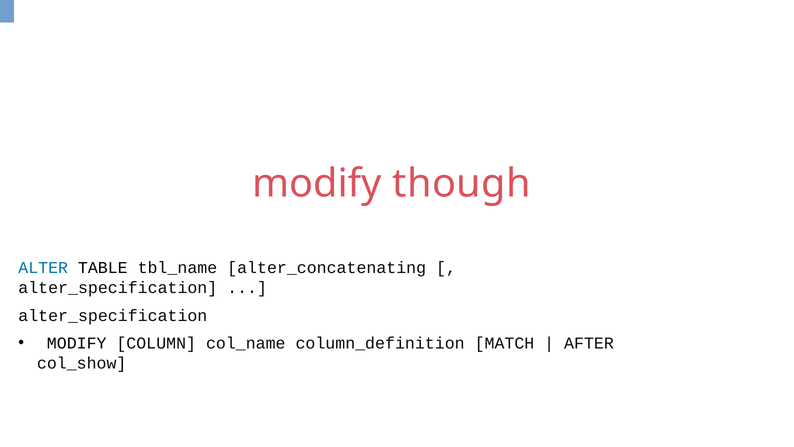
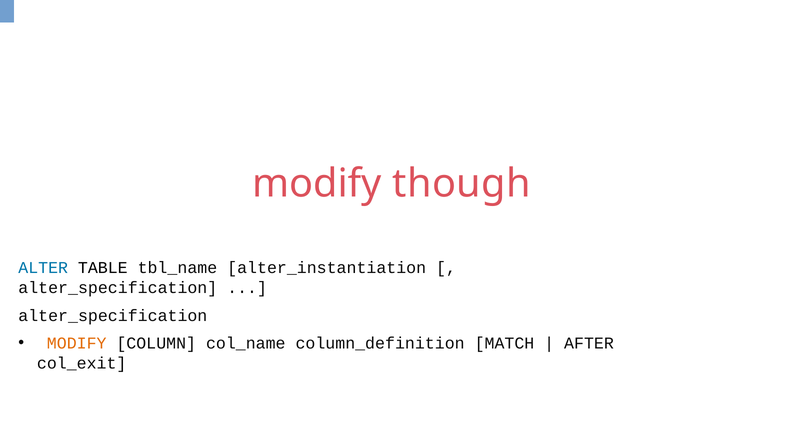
alter_concatenating: alter_concatenating -> alter_instantiation (327, 268)
MODIFY colour: black -> orange (77, 343)
col_show: col_show -> col_exit (82, 363)
